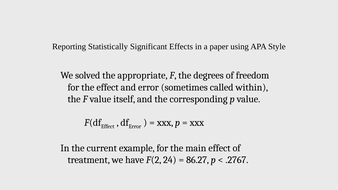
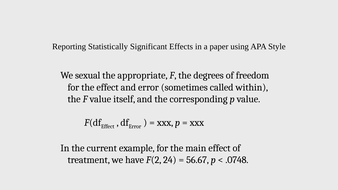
solved: solved -> sexual (88, 75)
86.27: 86.27 -> 56.67 (198, 160)
.2767: .2767 -> .0748 (237, 160)
